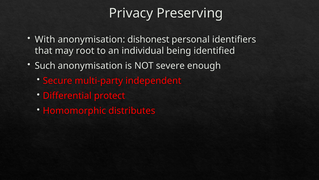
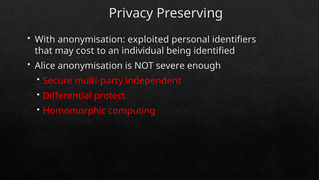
dishonest: dishonest -> exploited (148, 39)
root: root -> cost (85, 51)
Such: Such -> Alice (45, 66)
distributes: distributes -> computing (132, 111)
